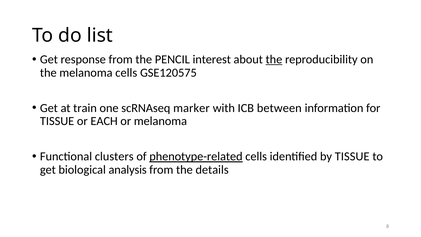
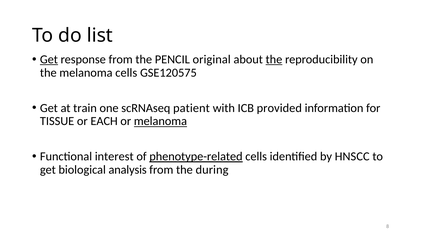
Get underline: none -> present (49, 59)
interest: interest -> original (212, 59)
marker: marker -> patient (191, 108)
between: between -> provided (279, 108)
melanoma underline: none -> present (160, 121)
clusters: clusters -> interest (114, 156)
by TISSUE: TISSUE -> HNSCC (352, 156)
details: details -> during (212, 170)
